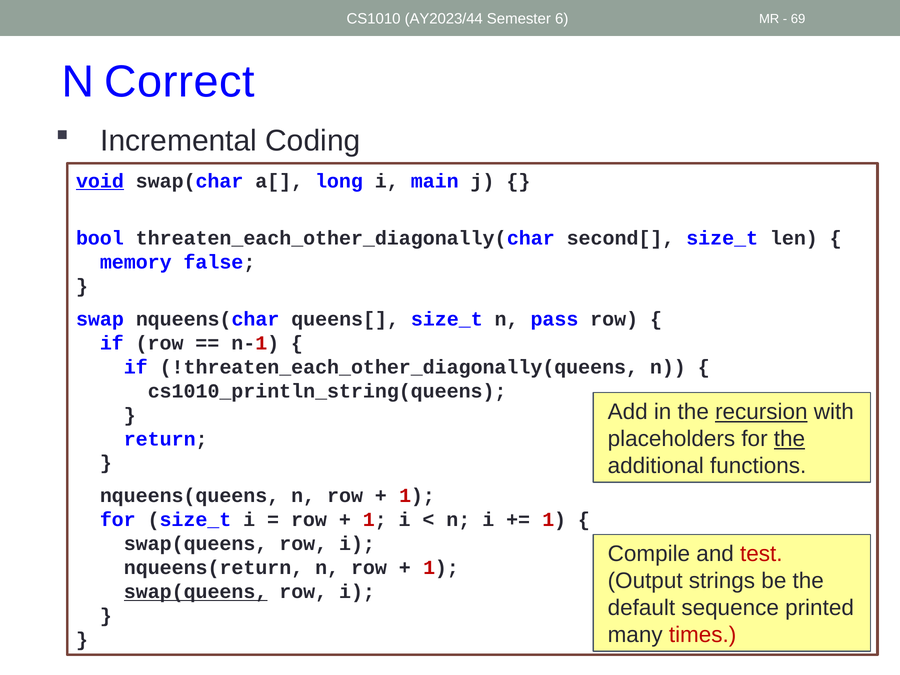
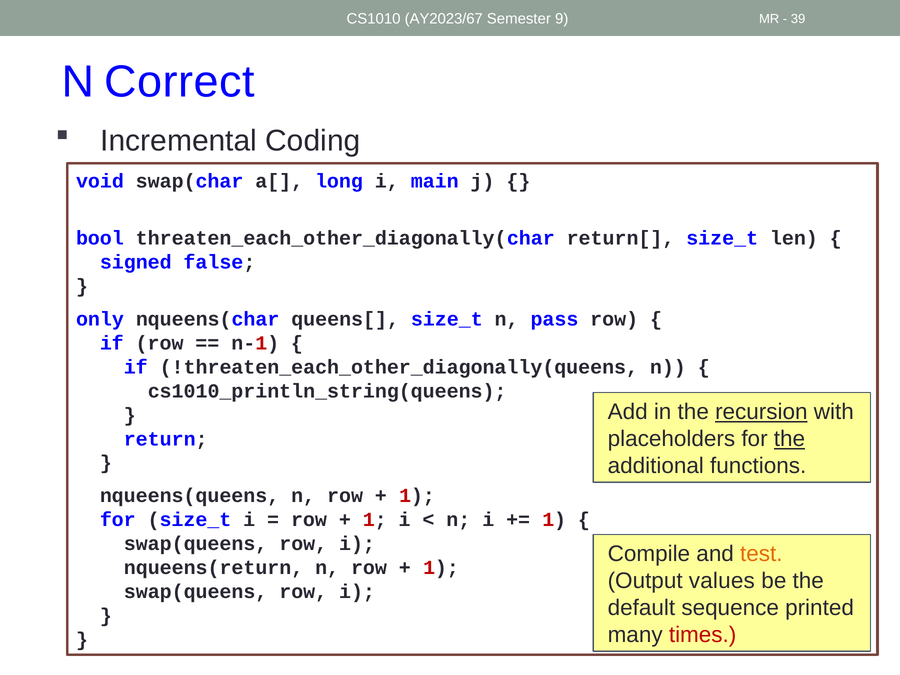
AY2023/44: AY2023/44 -> AY2023/67 (444, 19)
6: 6 -> 9 (562, 19)
69: 69 -> 39 (798, 19)
void underline: present -> none (100, 181)
second[: second[ -> return[ (621, 238)
memory: memory -> signed (136, 262)
swap: swap -> only (100, 319)
test colour: red -> orange (761, 554)
strings: strings -> values (722, 581)
swap(queens underline: present -> none (196, 592)
